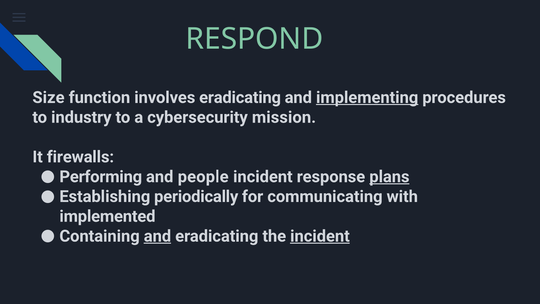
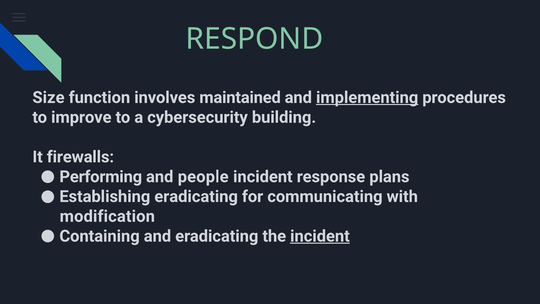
involves eradicating: eradicating -> maintained (240, 97)
industry: industry -> improve (81, 117)
mission: mission -> building (284, 117)
plans underline: present -> none (389, 177)
Establishing periodically: periodically -> eradicating (196, 196)
implemented: implemented -> modification (107, 216)
and underline: present -> none (157, 236)
